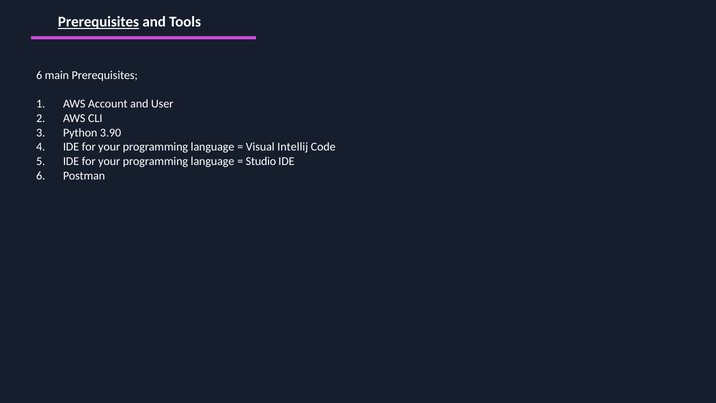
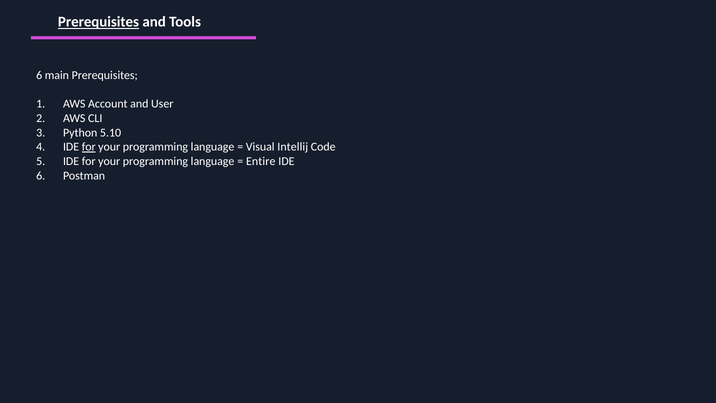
3.90: 3.90 -> 5.10 (111, 133)
for underline: none -> present (89, 147)
Studio: Studio -> Entire (261, 161)
